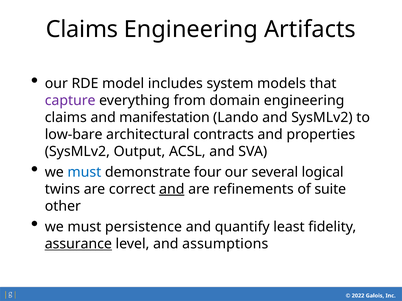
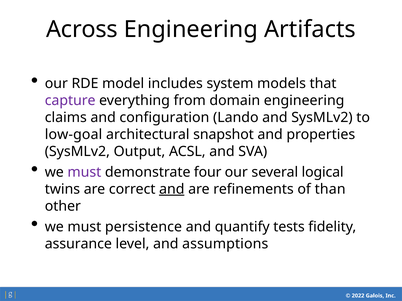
Claims: Claims -> Across (82, 30)
manifestation: manifestation -> configuration (164, 118)
low-bare: low-bare -> low-goal (74, 135)
contracts: contracts -> snapshot (224, 135)
must colour: blue -> purple (84, 173)
suite: suite -> than (330, 189)
least: least -> tests (289, 227)
assurance underline: present -> none (78, 244)
